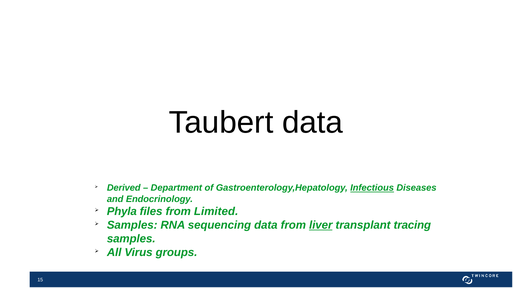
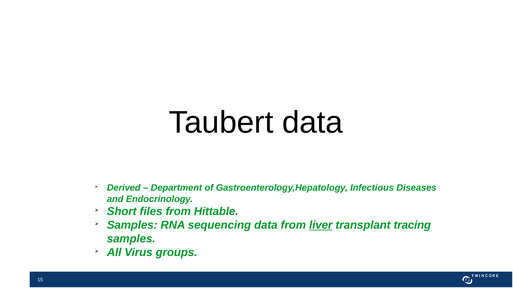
Infectious underline: present -> none (372, 188)
Phyla: Phyla -> Short (122, 212)
Limited: Limited -> Hittable (216, 212)
